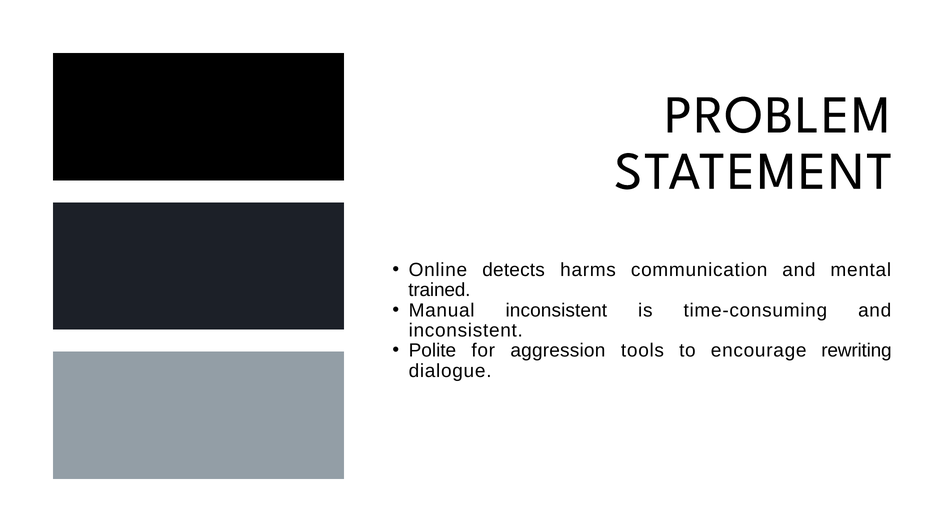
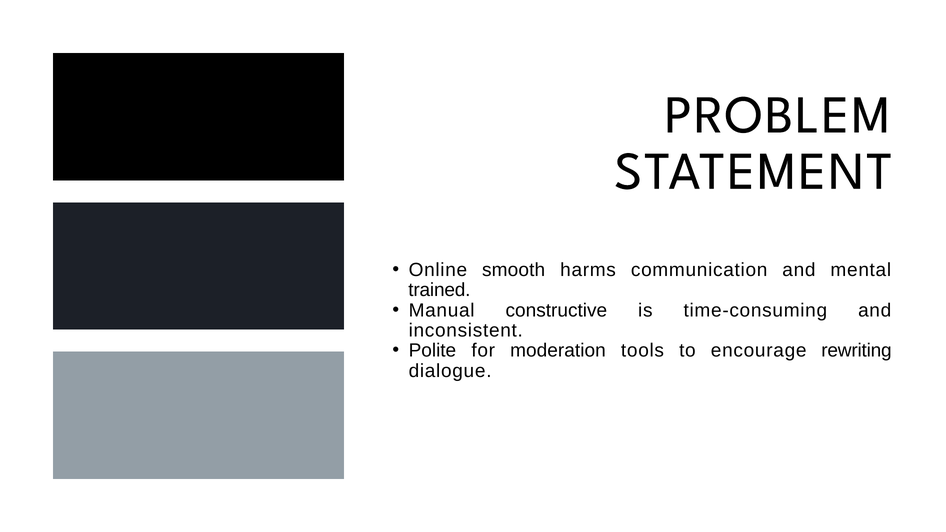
detects: detects -> smooth (514, 270)
Manual inconsistent: inconsistent -> constructive (556, 310)
aggression: aggression -> moderation (558, 351)
